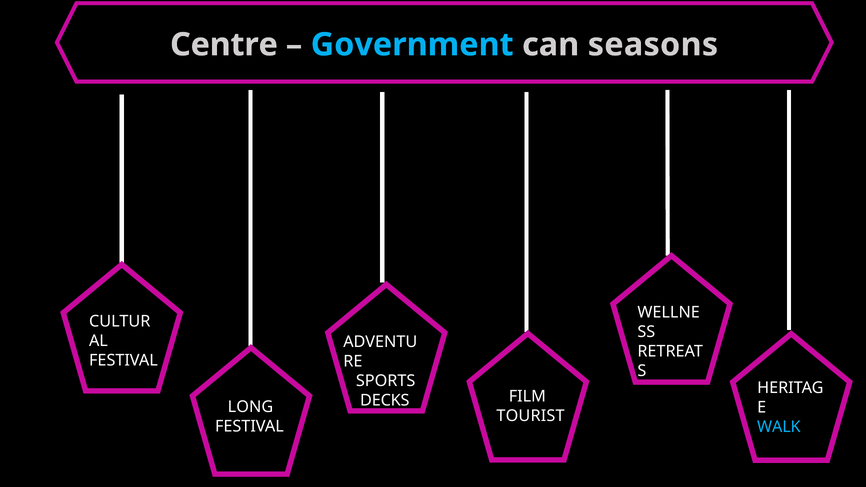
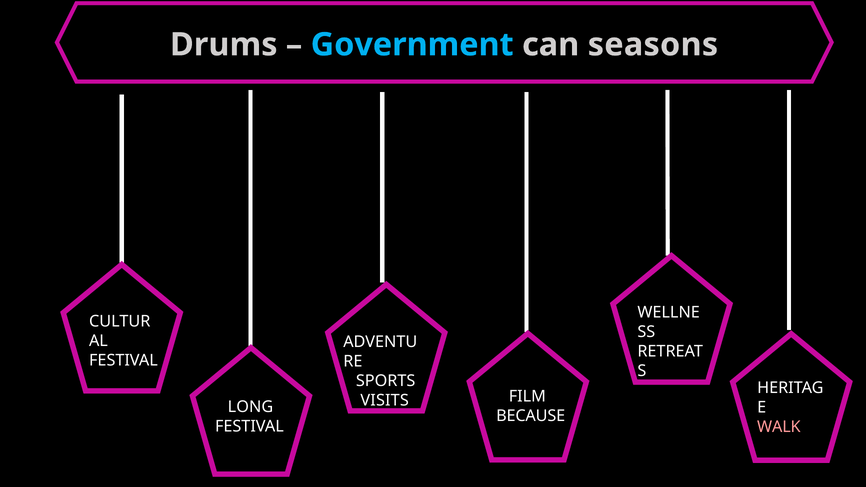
Centre: Centre -> Drums (224, 45)
DECKS: DECKS -> VISITS (385, 400)
TOURIST: TOURIST -> BECAUSE (531, 416)
WALK colour: light blue -> pink (779, 427)
